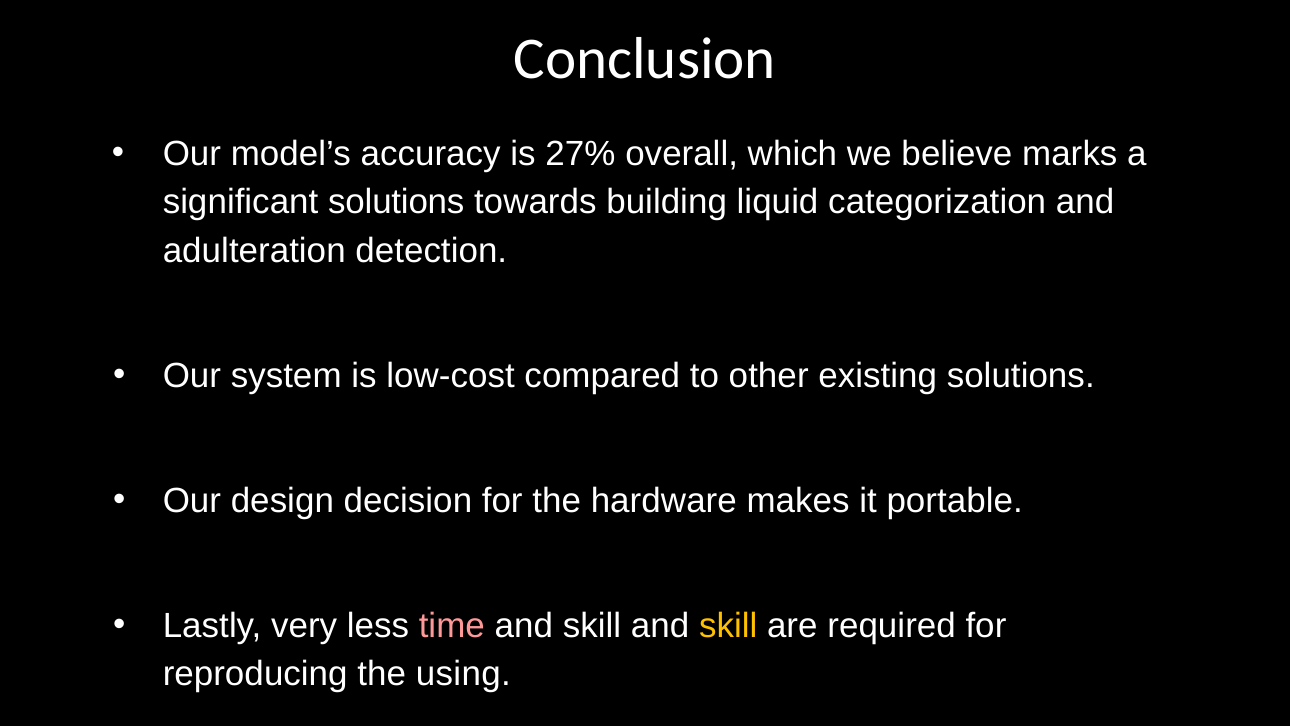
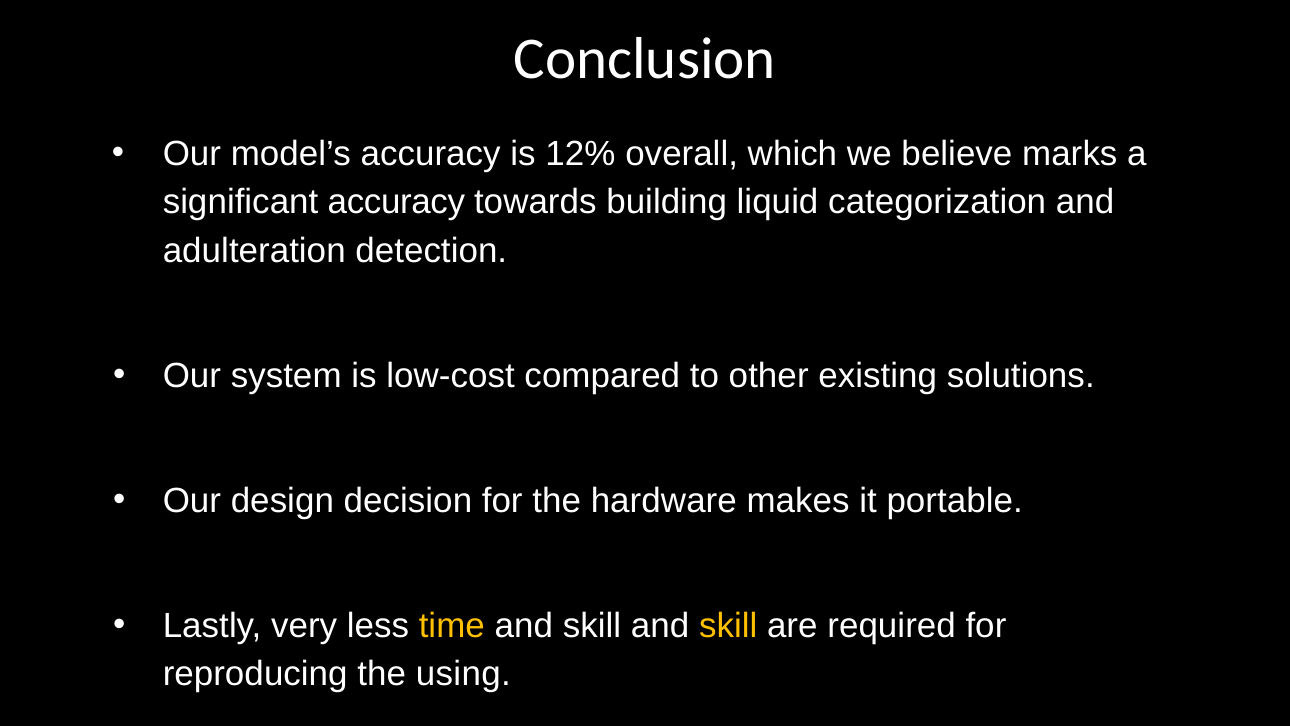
27%: 27% -> 12% (580, 154)
significant solutions: solutions -> accuracy (396, 202)
time colour: pink -> yellow (452, 626)
